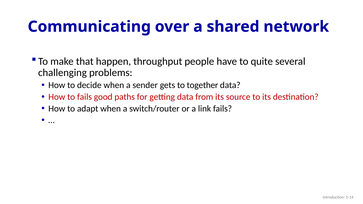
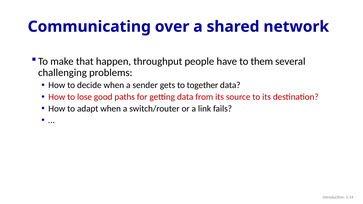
quite: quite -> them (262, 61)
to fails: fails -> lose (84, 97)
